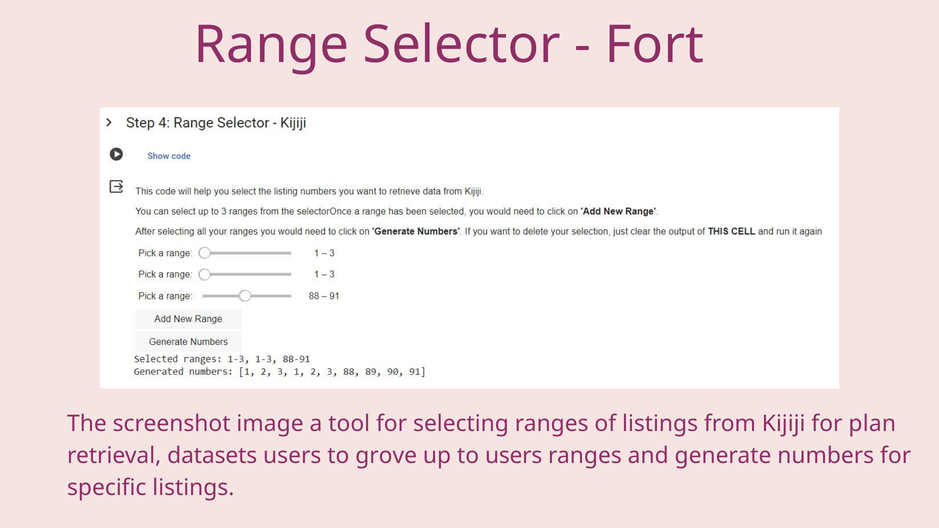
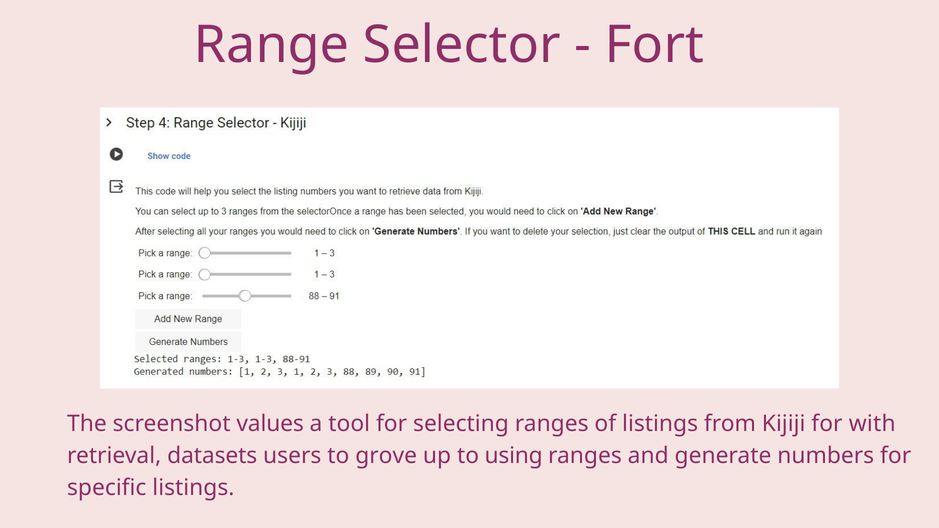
image: image -> values (270, 424)
plan: plan -> with (872, 424)
to users: users -> using (514, 456)
